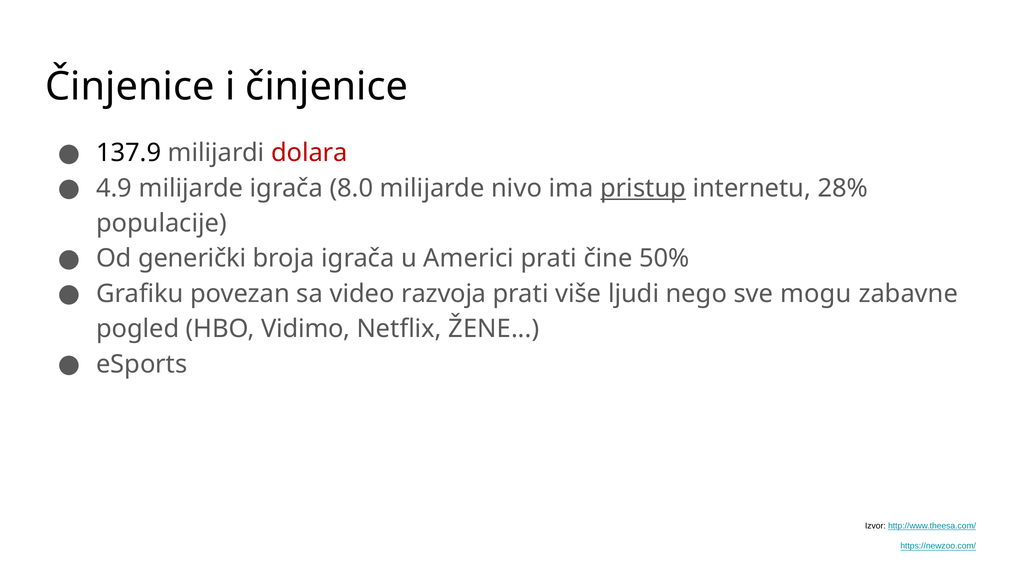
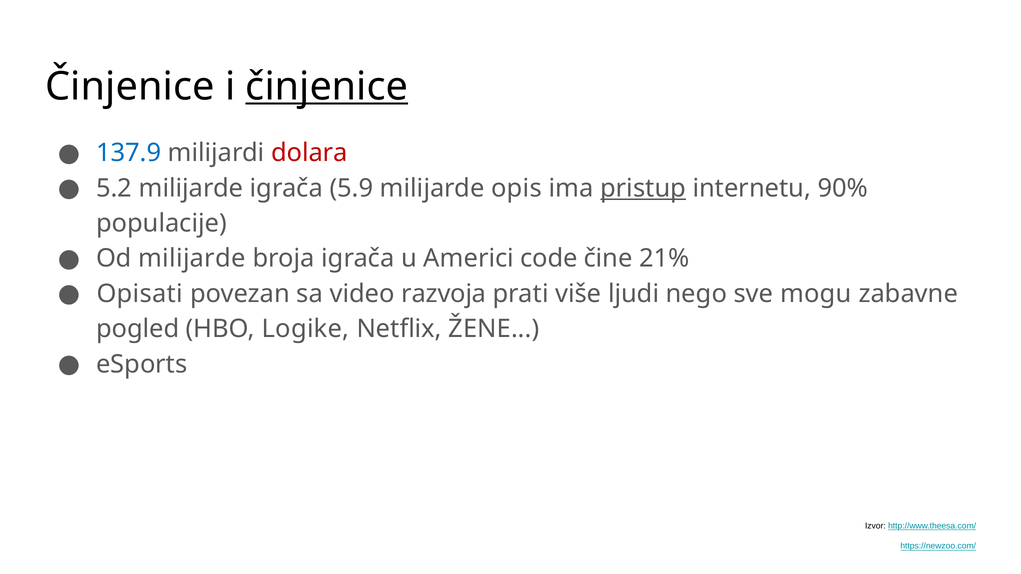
činjenice underline: none -> present (327, 87)
137.9 colour: black -> blue (129, 153)
4.9: 4.9 -> 5.2 (114, 188)
8.0: 8.0 -> 5.9 (352, 188)
nivo: nivo -> opis (517, 188)
28%: 28% -> 90% (843, 188)
Od generički: generički -> milijarde (192, 259)
Americi prati: prati -> code (549, 259)
50%: 50% -> 21% (664, 259)
Grafiku: Grafiku -> Opisati (140, 294)
Vidimo: Vidimo -> Logike (305, 329)
